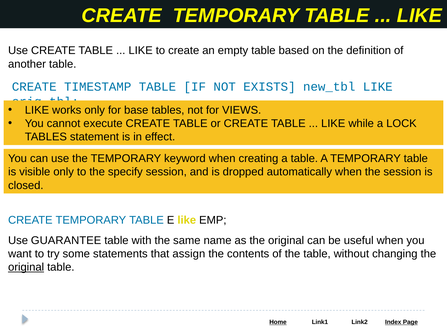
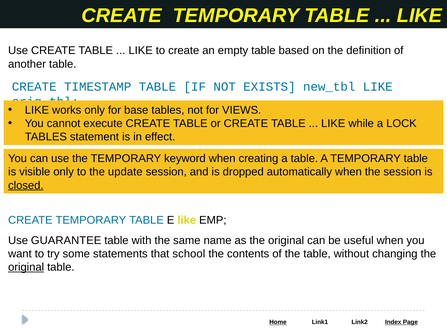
specify: specify -> update (125, 172)
closed underline: none -> present (26, 185)
assign: assign -> school (189, 254)
